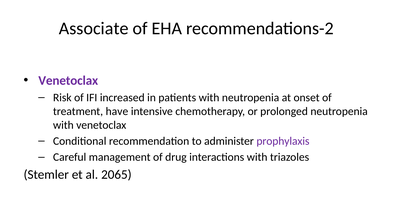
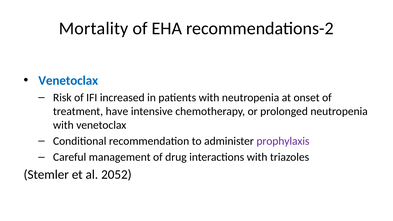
Associate: Associate -> Mortality (94, 29)
Venetoclax colour: purple -> blue (68, 81)
2065: 2065 -> 2052 (116, 175)
